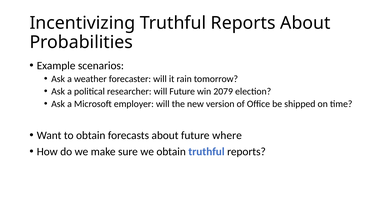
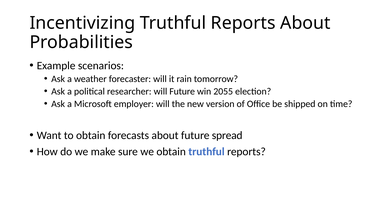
2079: 2079 -> 2055 (223, 91)
where: where -> spread (227, 135)
